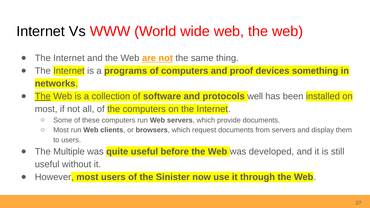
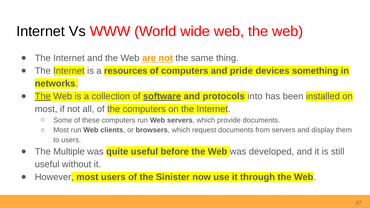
programs: programs -> resources (126, 71)
proof: proof -> pride (241, 71)
software underline: none -> present (162, 96)
well: well -> into (255, 96)
